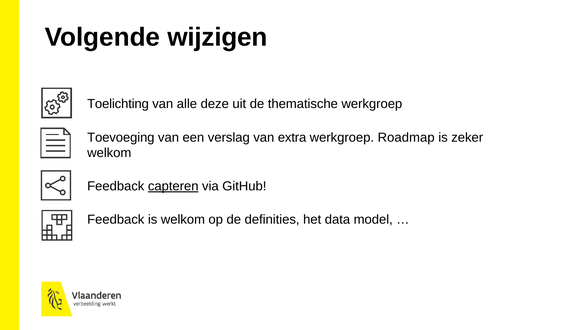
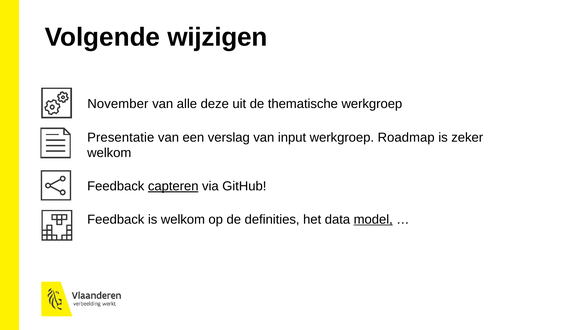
Toelichting: Toelichting -> November (118, 104)
Toevoeging: Toevoeging -> Presentatie (121, 137)
extra: extra -> input (292, 137)
model underline: none -> present (373, 220)
